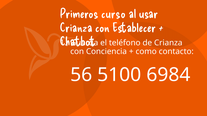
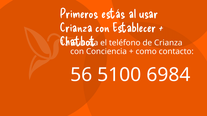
curso: curso -> estás (113, 14)
